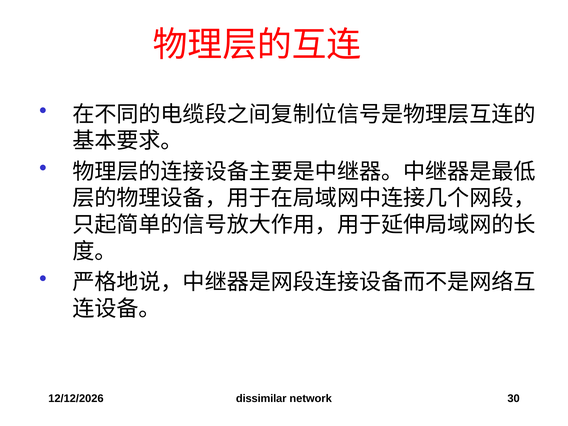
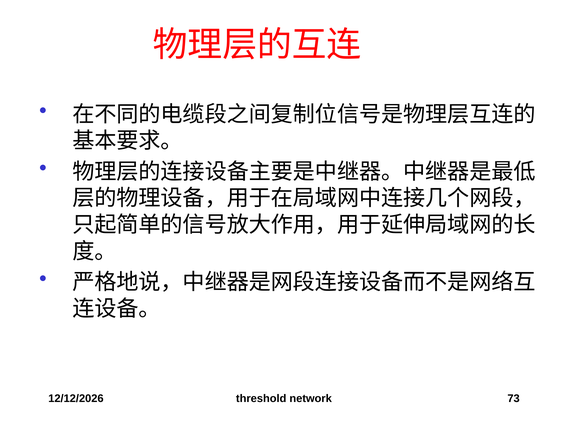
dissimilar: dissimilar -> threshold (261, 398)
30: 30 -> 73 (514, 398)
